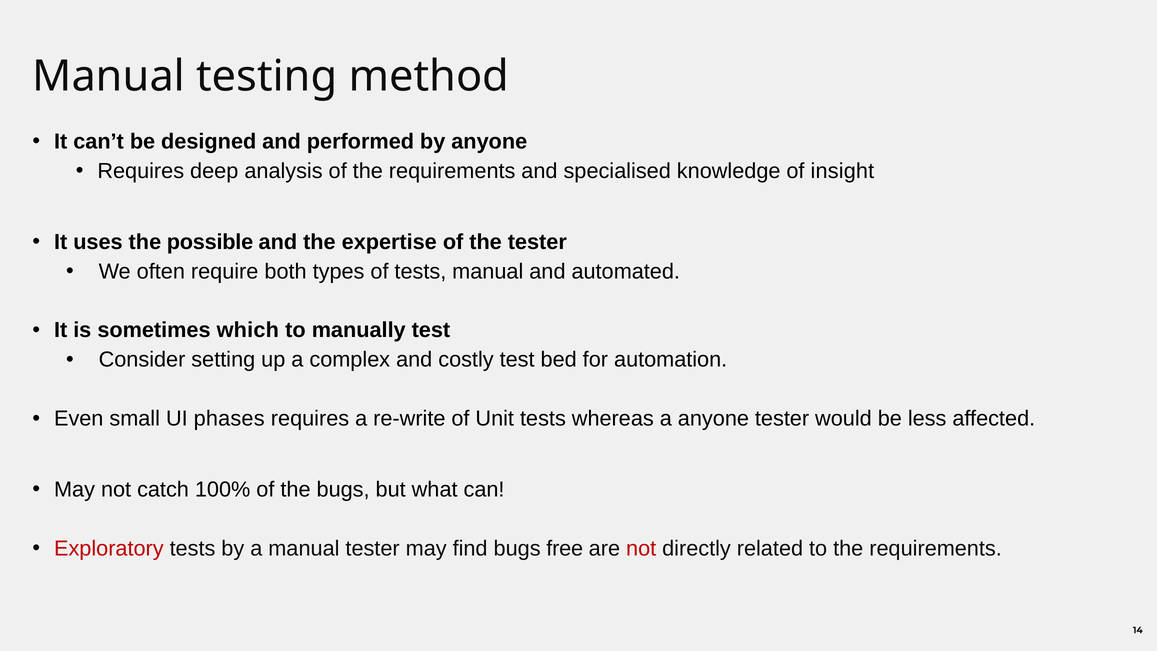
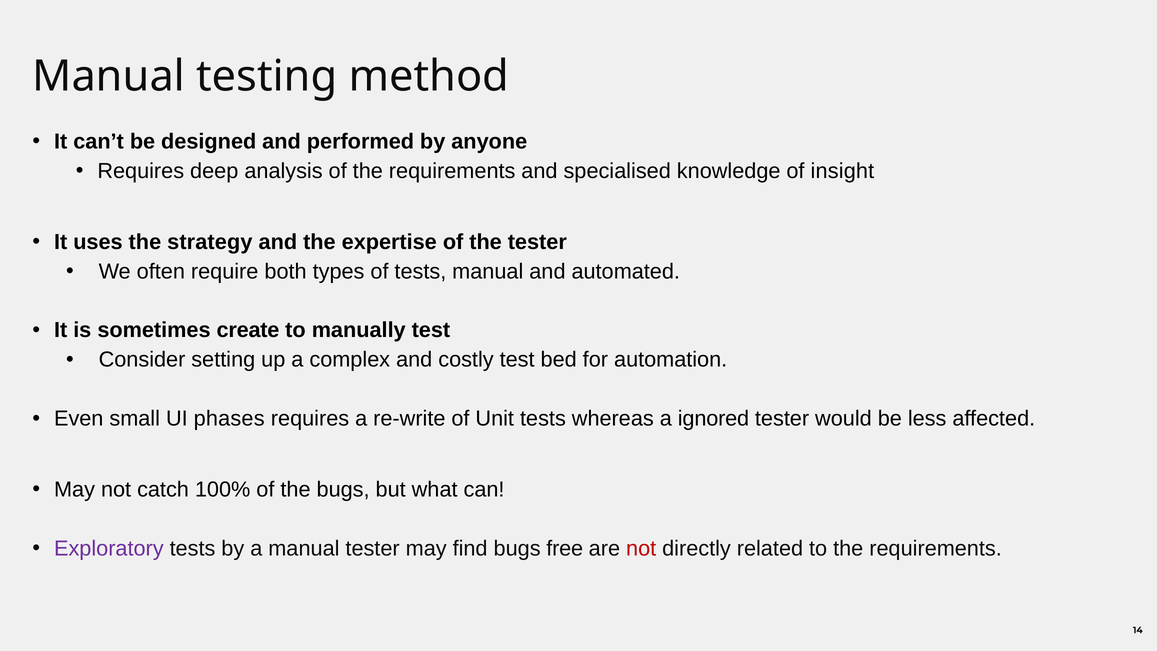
possible: possible -> strategy (210, 242)
which: which -> create (248, 330)
a anyone: anyone -> ignored (714, 419)
Exploratory colour: red -> purple (109, 548)
